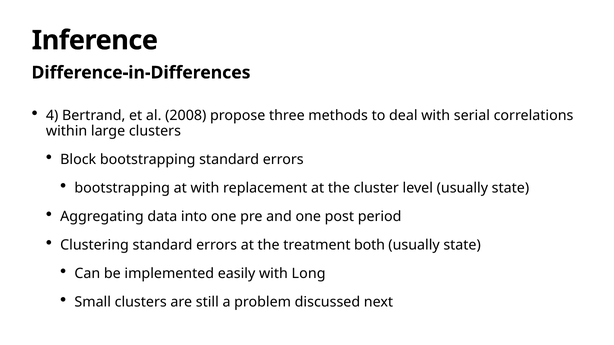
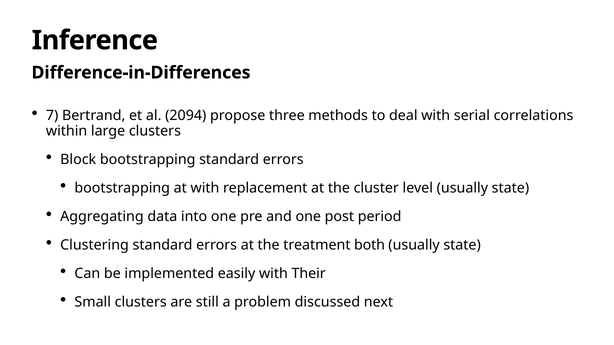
4: 4 -> 7 (52, 116)
2008: 2008 -> 2094 (186, 116)
Long: Long -> Their (309, 274)
